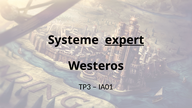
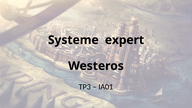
expert underline: present -> none (124, 40)
